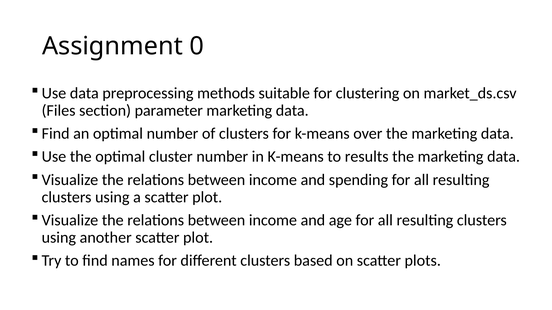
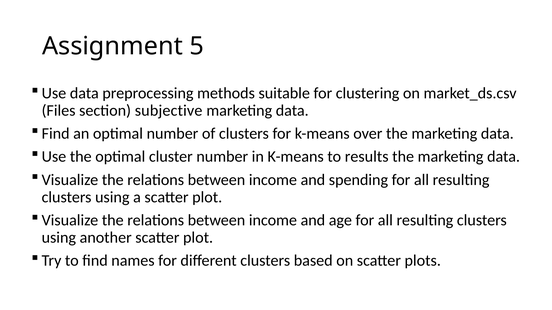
0: 0 -> 5 (197, 46)
parameter: parameter -> subjective (169, 111)
